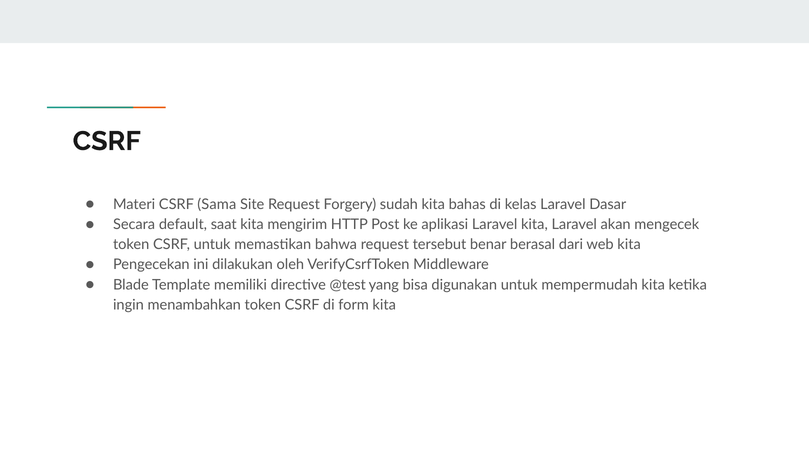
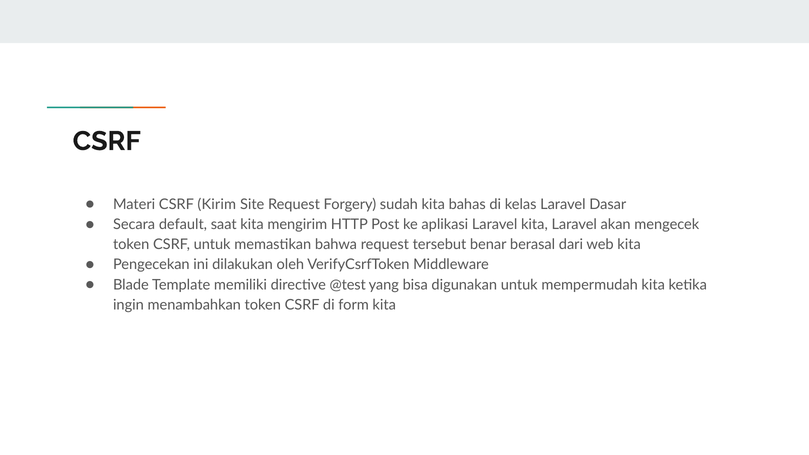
Sama: Sama -> Kirim (217, 204)
